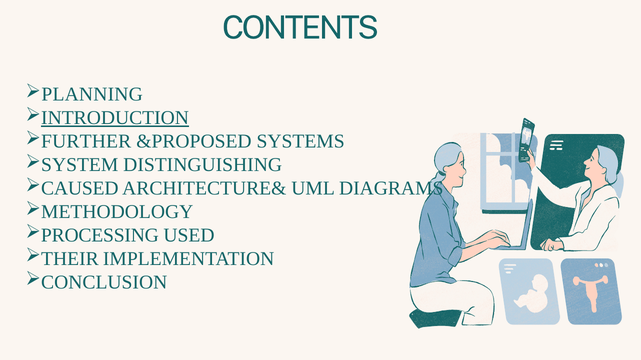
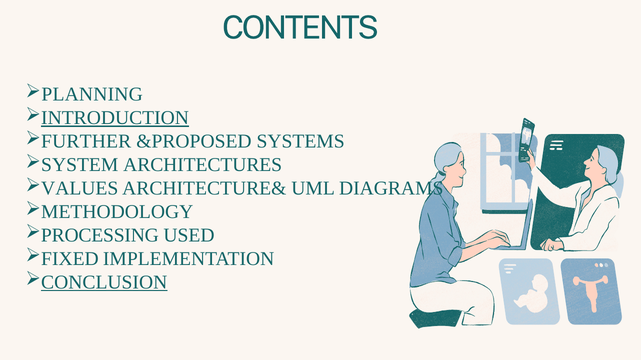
DISTINGUISHING: DISTINGUISHING -> ARCHITECTURES (203, 165)
CAUSED: CAUSED -> VALUES (80, 189)
THEIR: THEIR -> FIXED (70, 259)
CONCLUSION underline: none -> present (104, 283)
